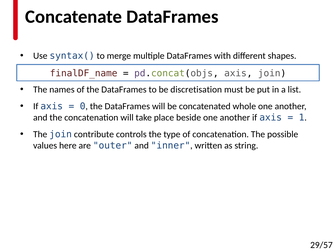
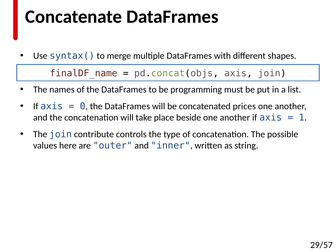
discretisation: discretisation -> programming (196, 90)
whole: whole -> prices (244, 106)
